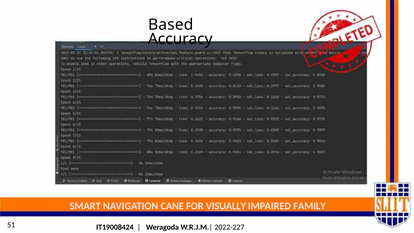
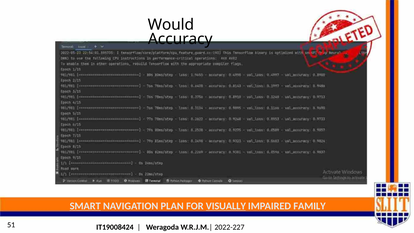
Based: Based -> Would (171, 25)
SMART underline: none -> present (85, 206)
CANE: CANE -> PLAN (172, 206)
